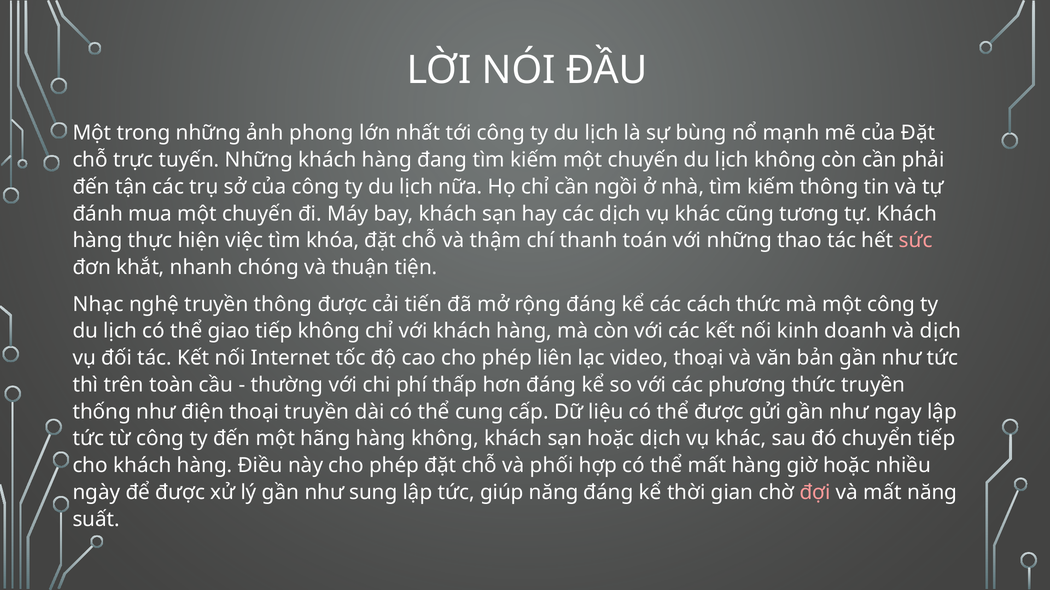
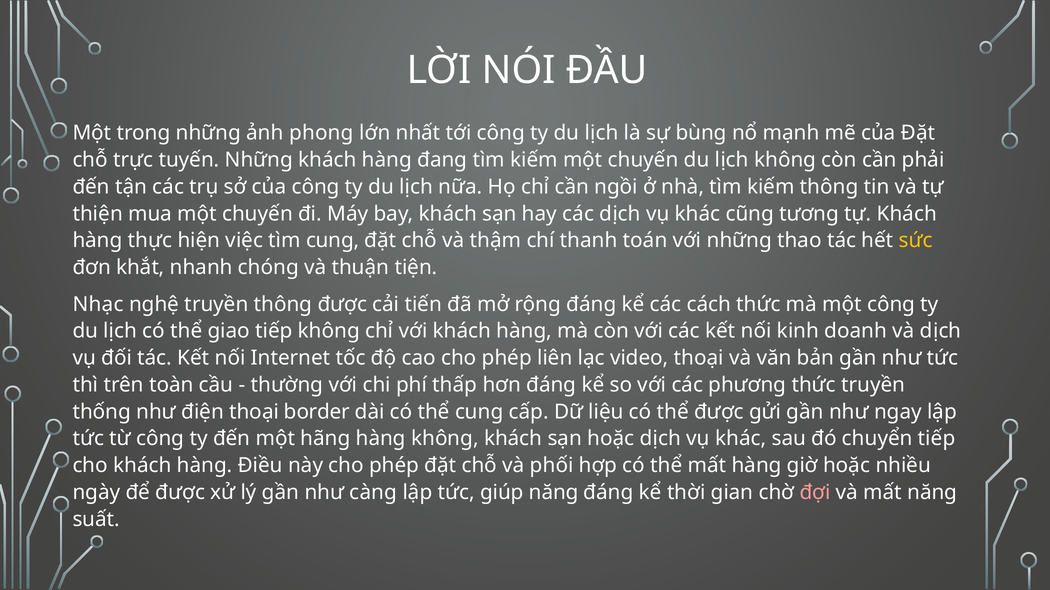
đánh: đánh -> thiện (98, 214)
tìm khóa: khóa -> cung (333, 241)
sức colour: pink -> yellow (916, 241)
thoại truyền: truyền -> border (317, 412)
sung: sung -> càng (373, 493)
